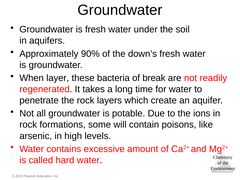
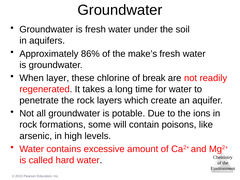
90%: 90% -> 86% (90, 54)
down’s: down’s -> make’s (143, 54)
bacteria: bacteria -> chlorine (113, 78)
